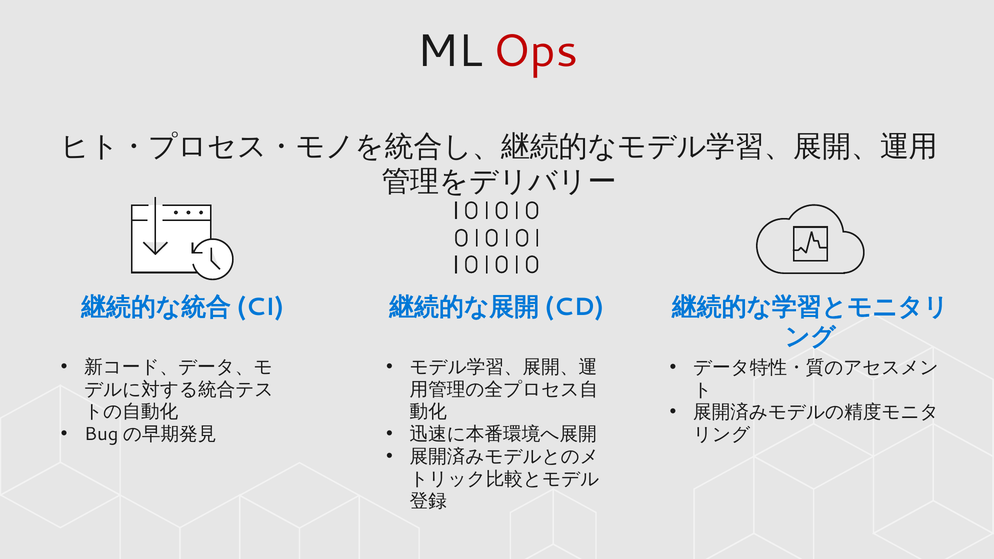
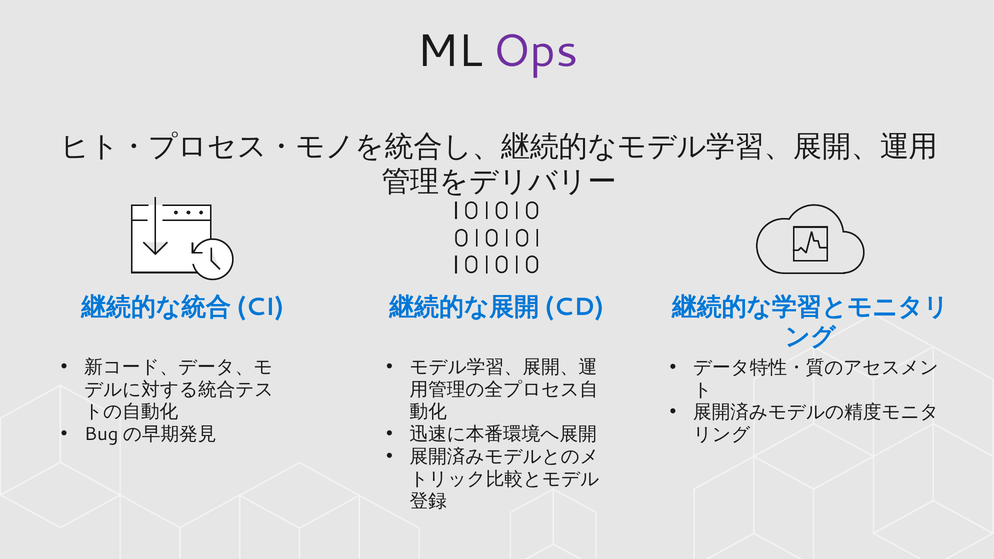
Ops colour: red -> purple (536, 51)
